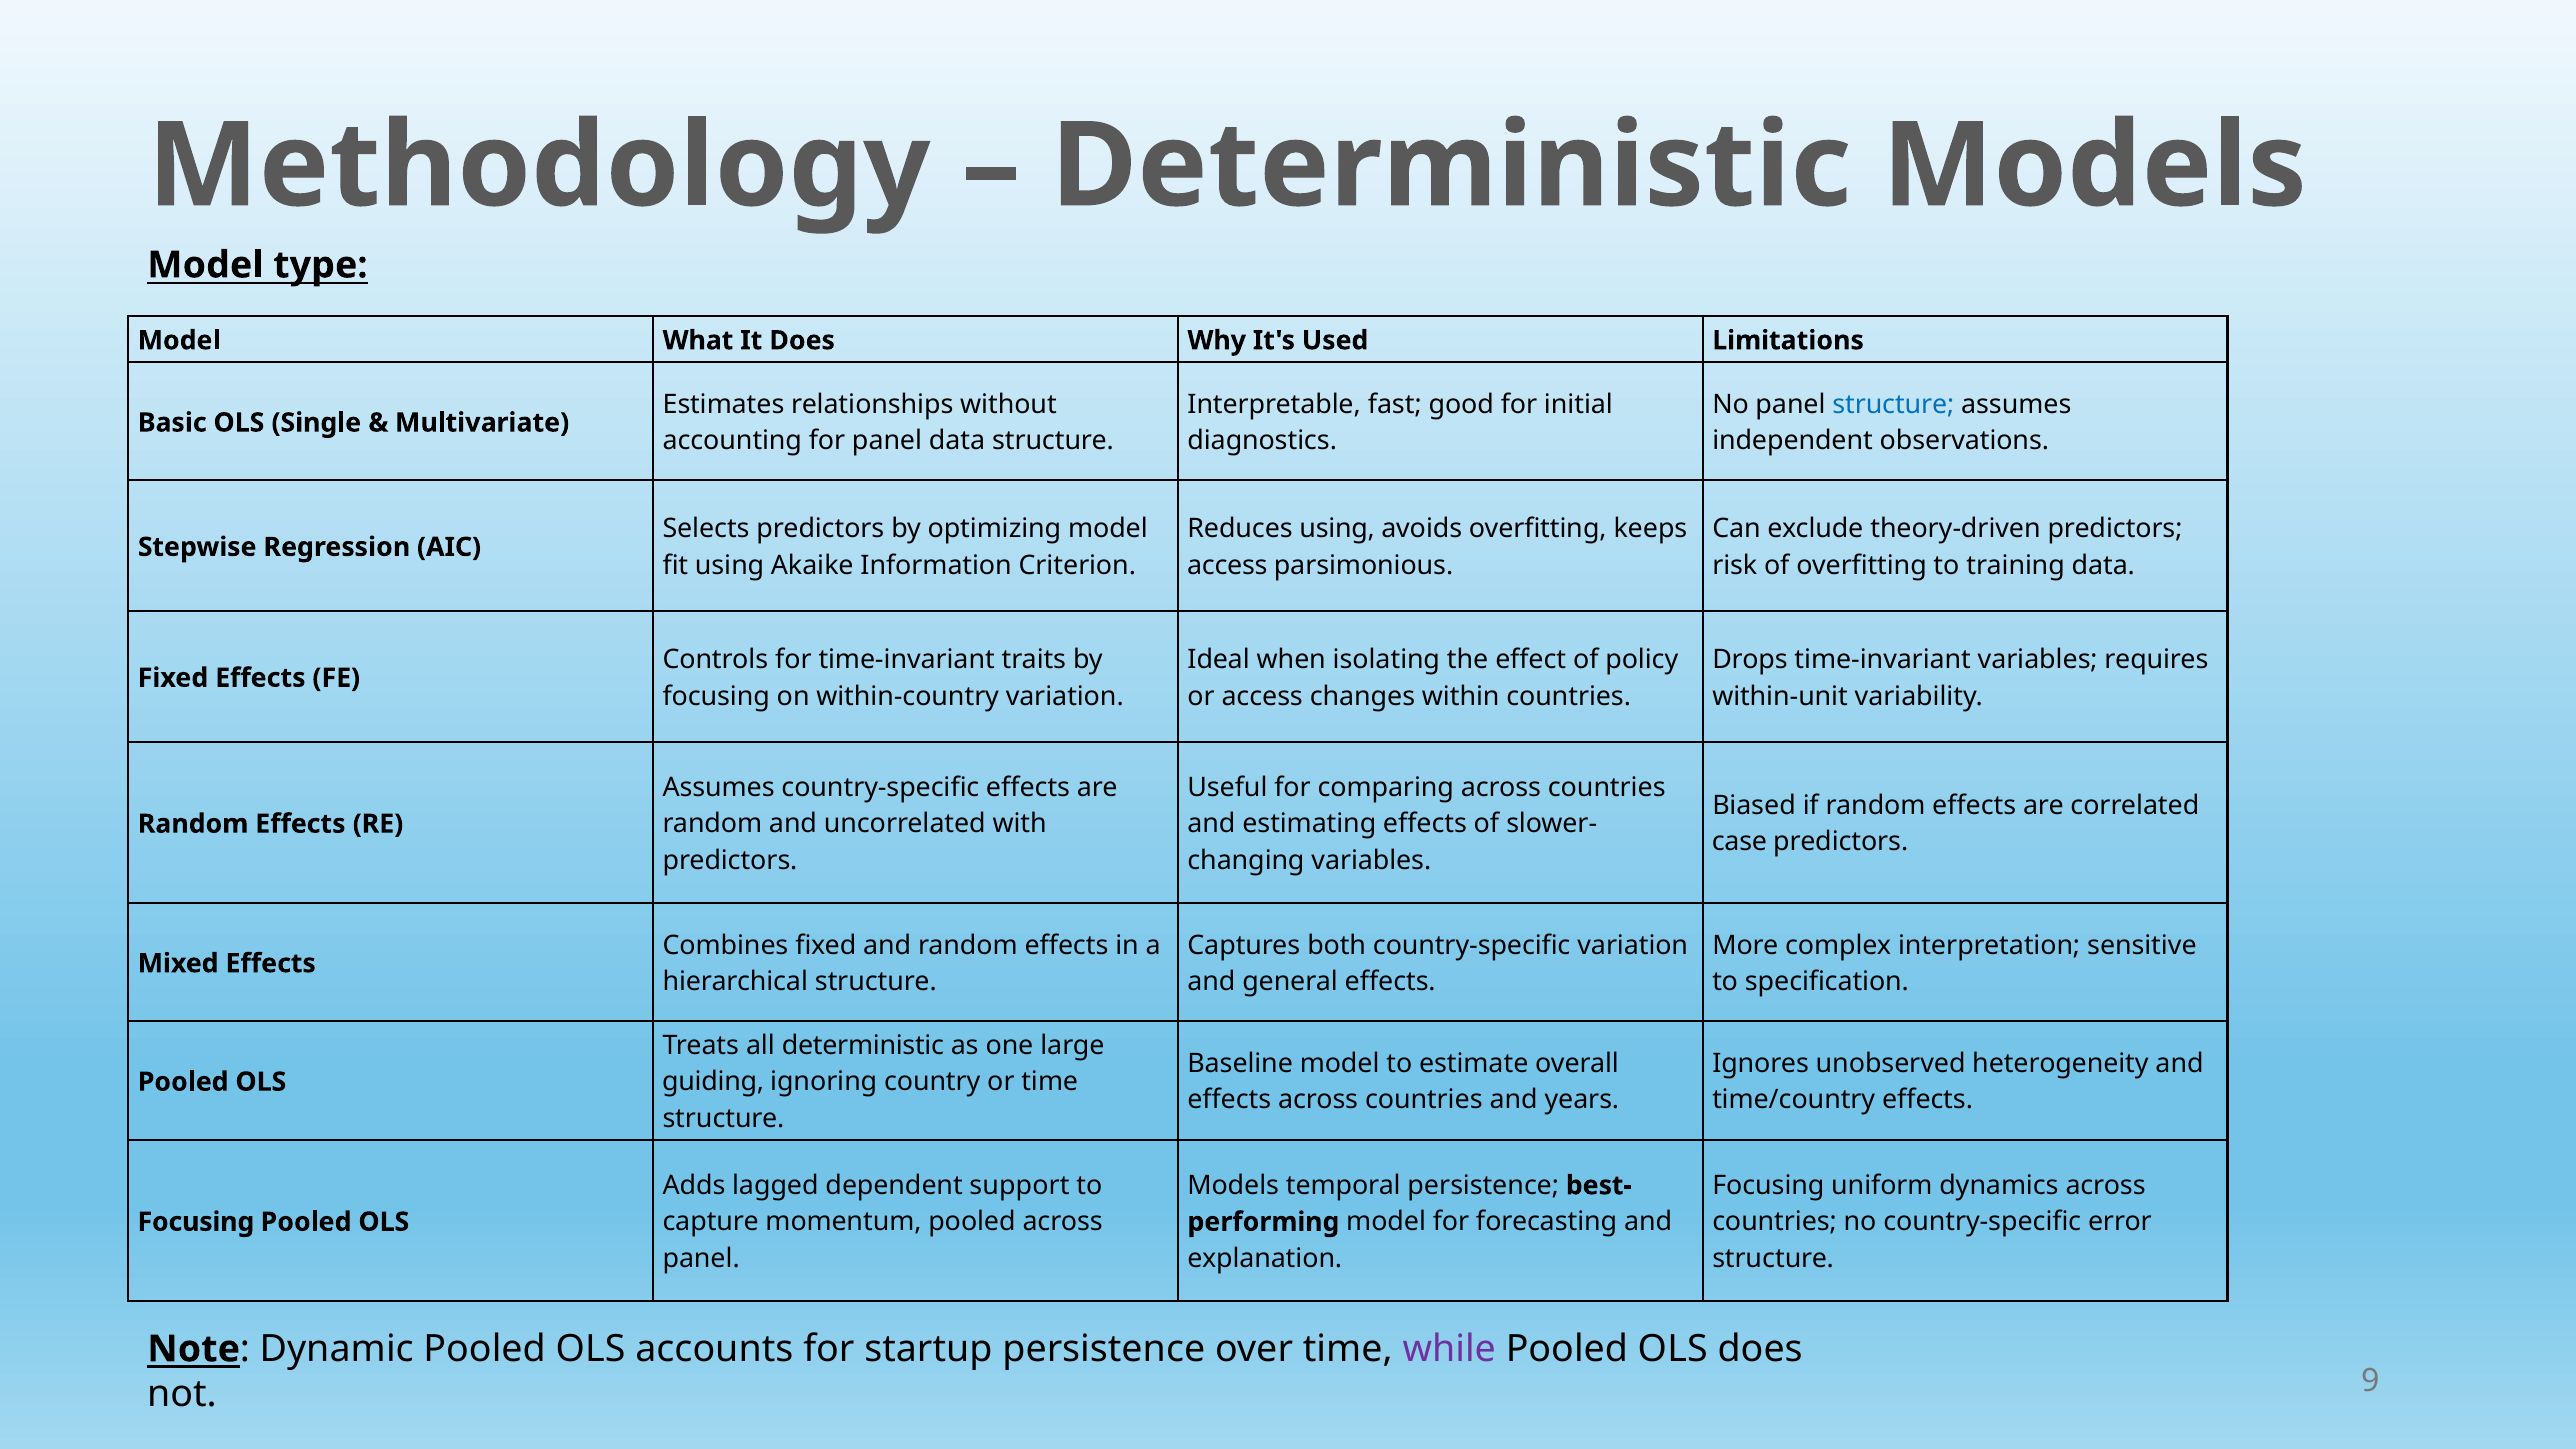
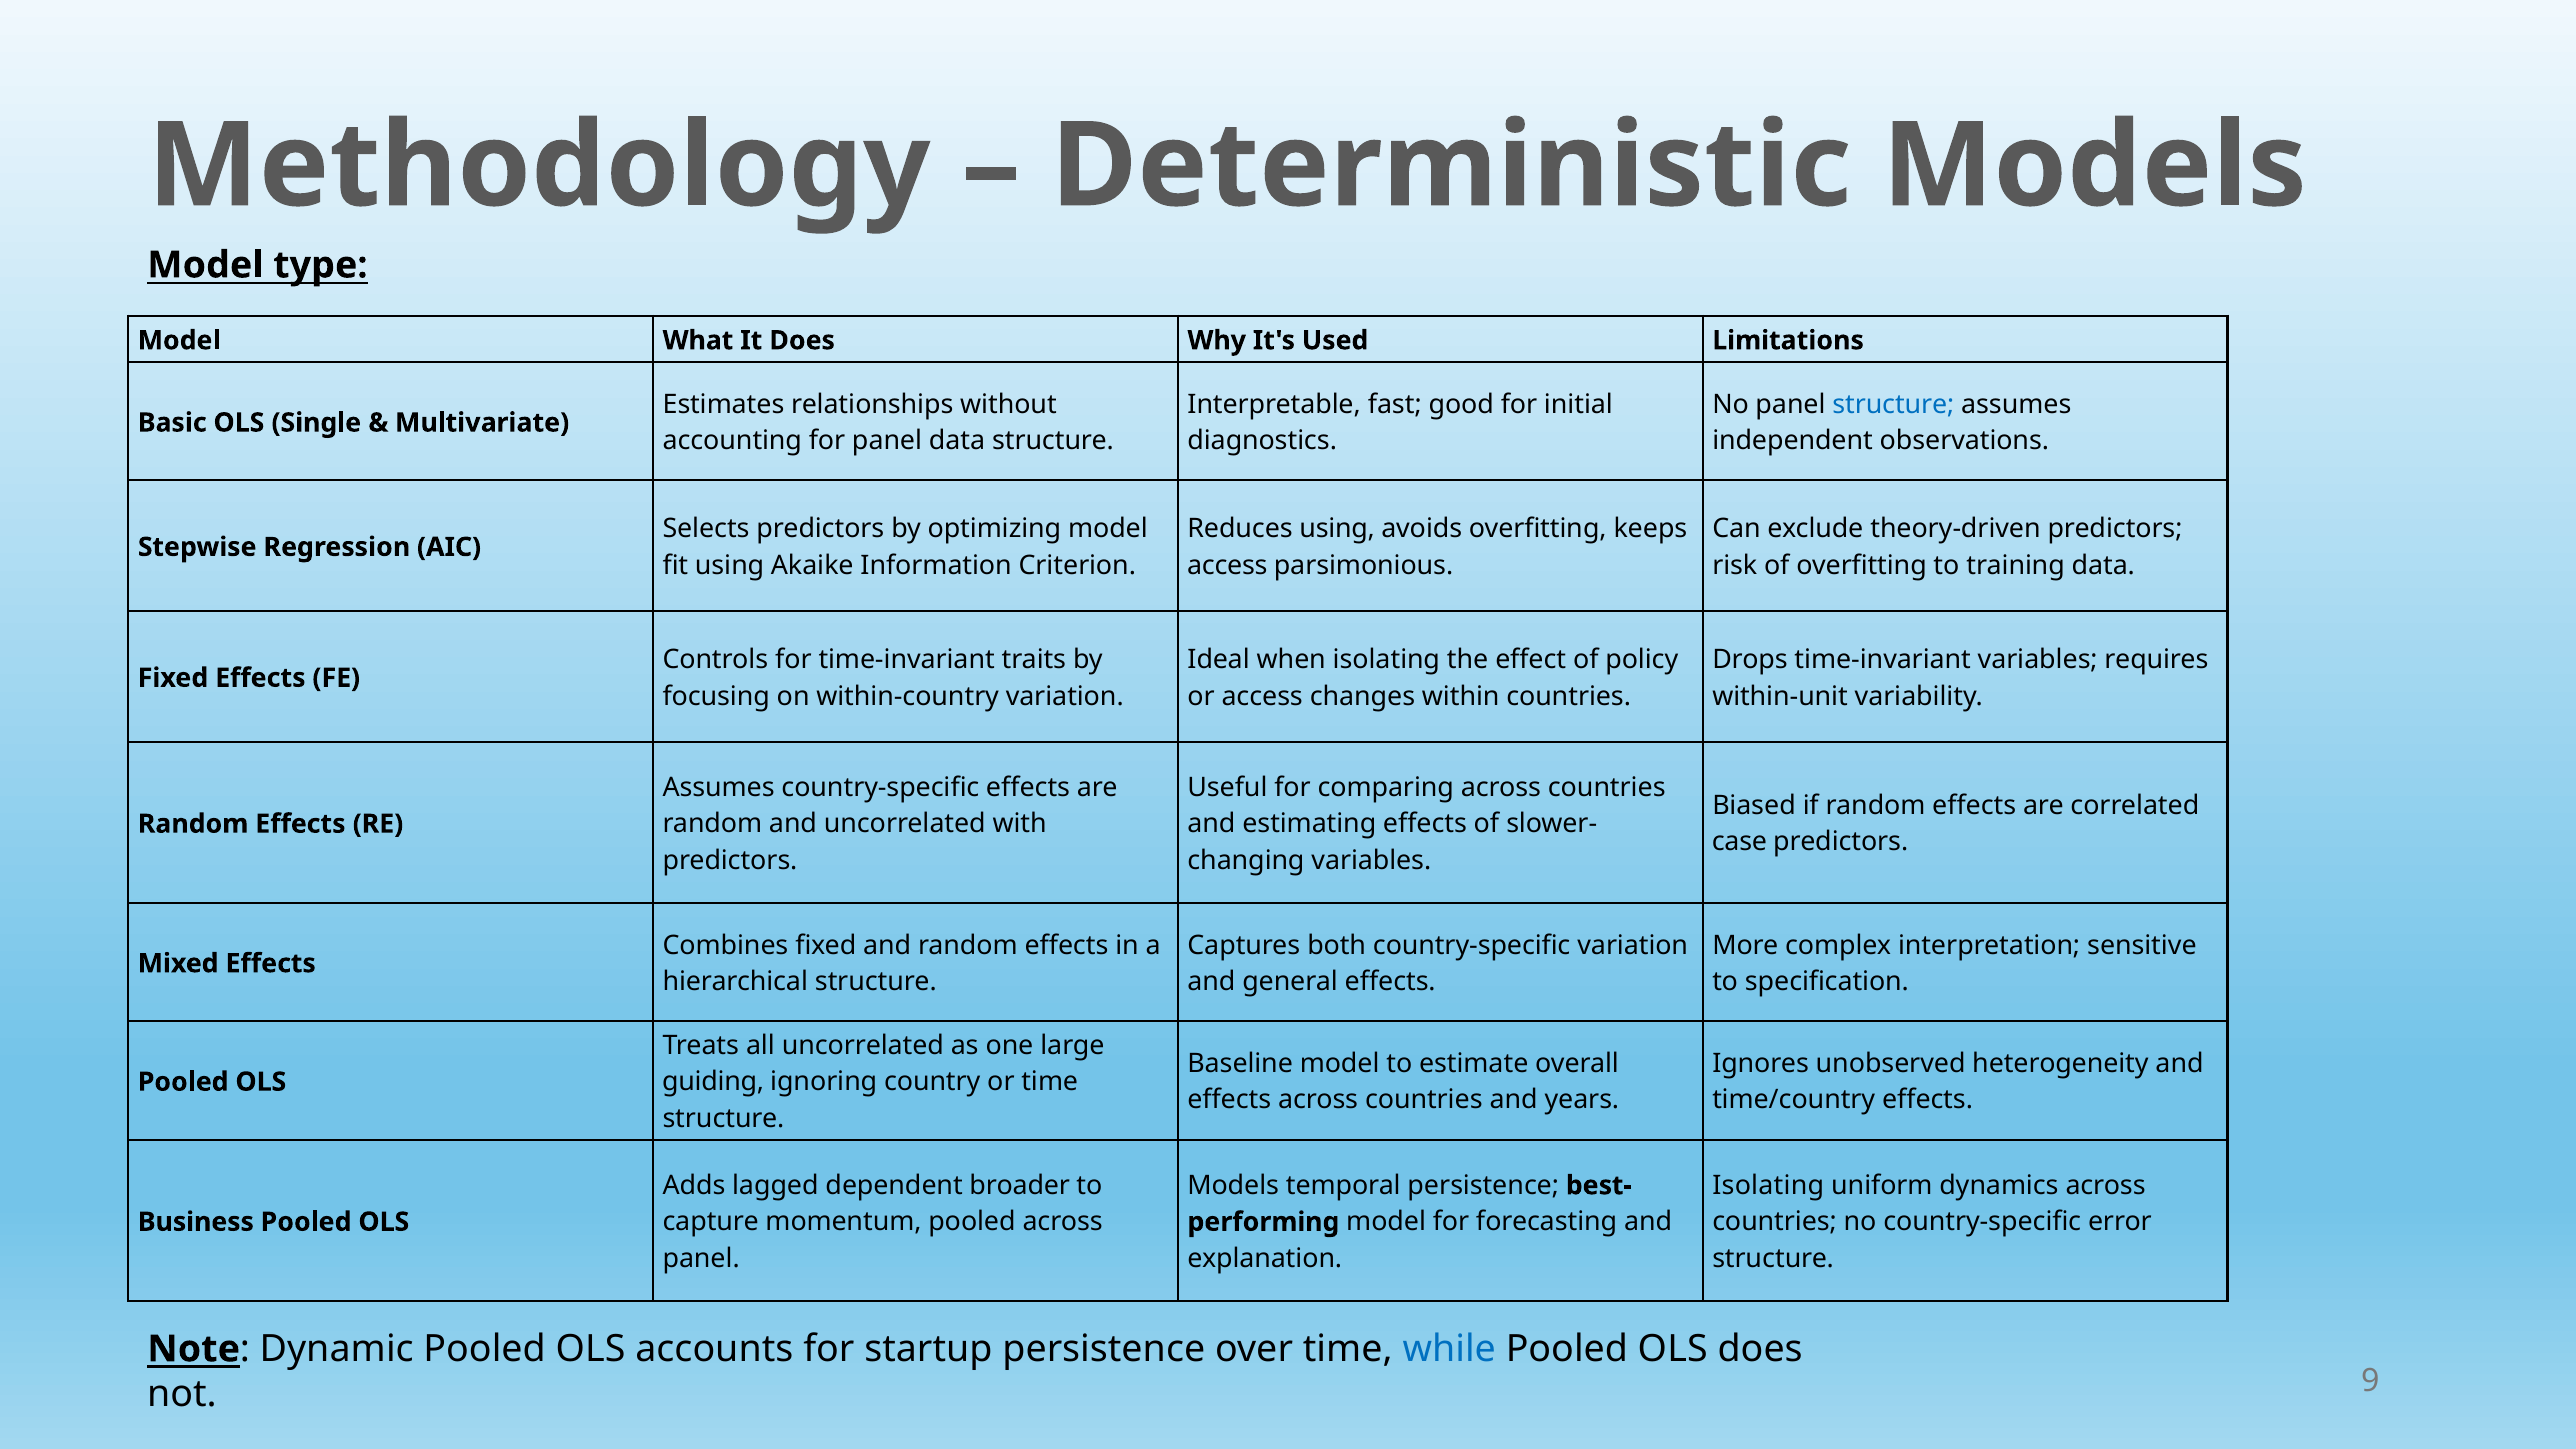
all deterministic: deterministic -> uncorrelated (863, 1045)
support: support -> broader (1020, 1185)
Focusing: Focusing -> Isolating (1768, 1185)
Focusing: Focusing -> Business (196, 1222)
while colour: purple -> blue (1449, 1349)
